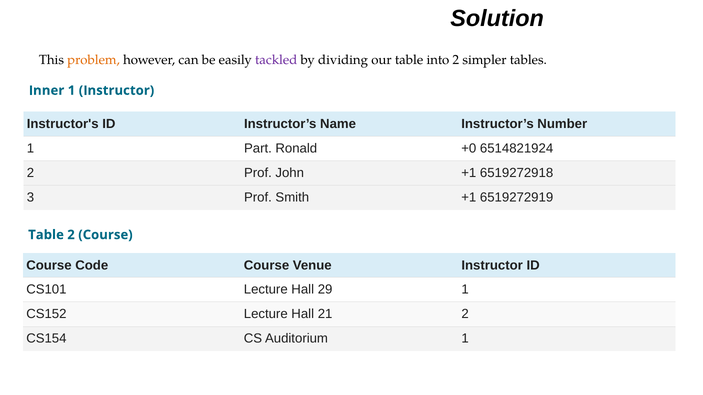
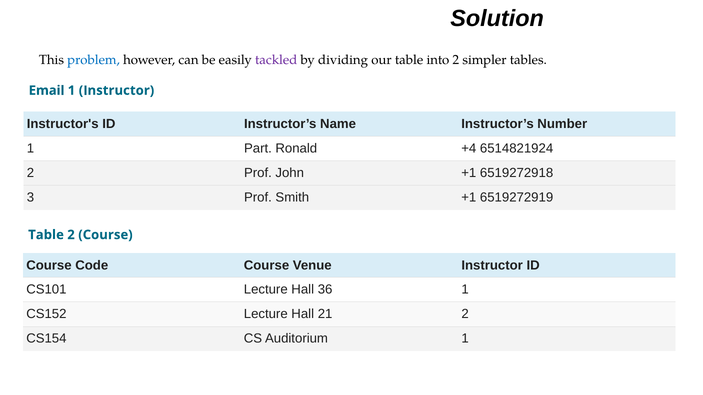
problem colour: orange -> blue (94, 60)
Inner: Inner -> Email (47, 91)
+0: +0 -> +4 (469, 148)
29: 29 -> 36 (325, 290)
